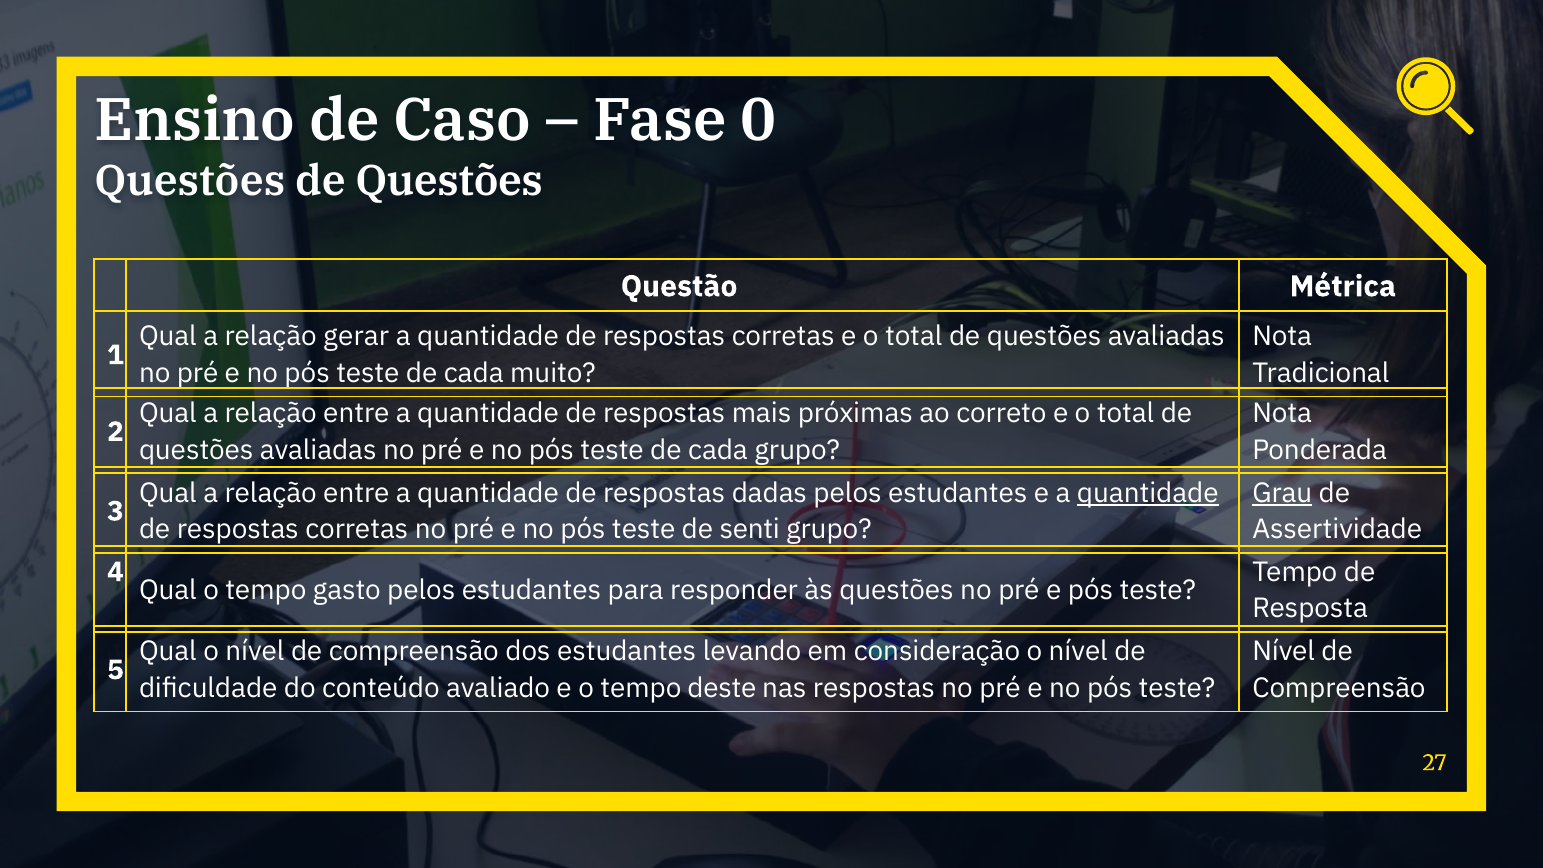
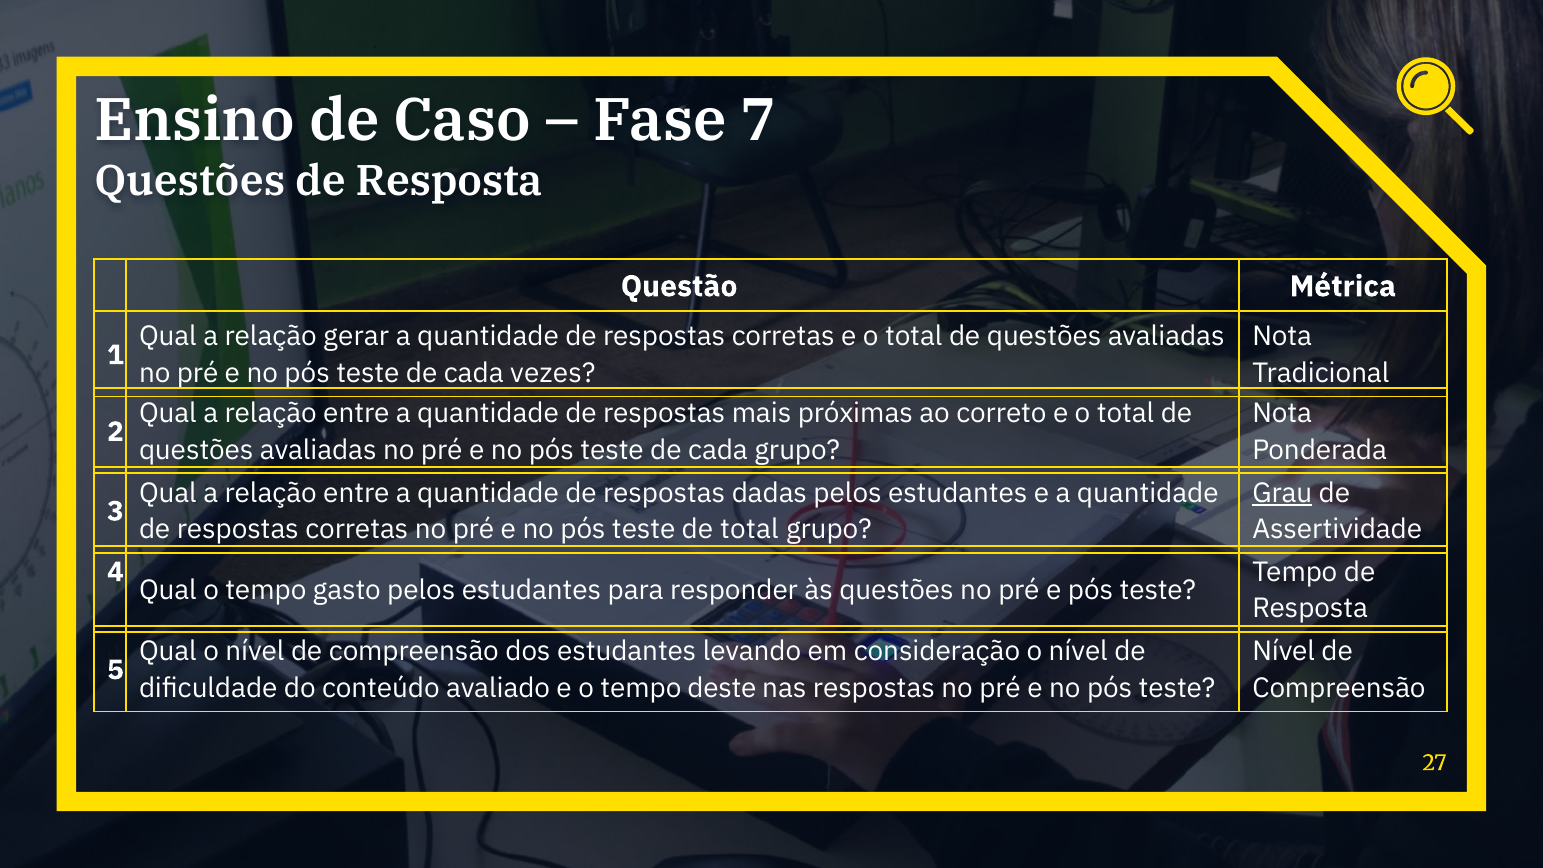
0: 0 -> 7 (758, 121)
Questões de Questões: Questões -> Resposta (449, 182)
muito: muito -> vezes (553, 373)
quantidade underline: present -> none (1148, 493)
de senti: senti -> total (749, 529)
